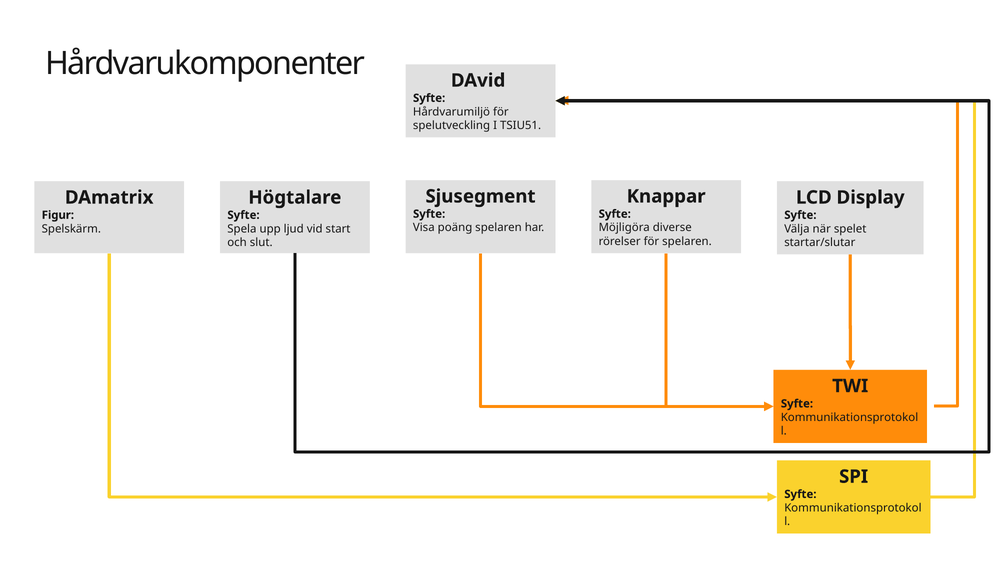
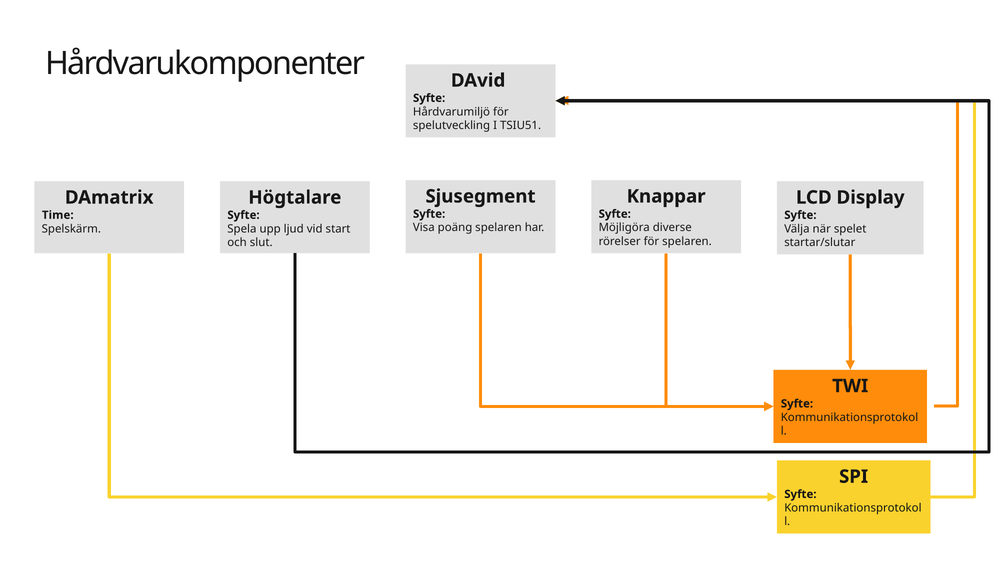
Figur: Figur -> Time (58, 215)
